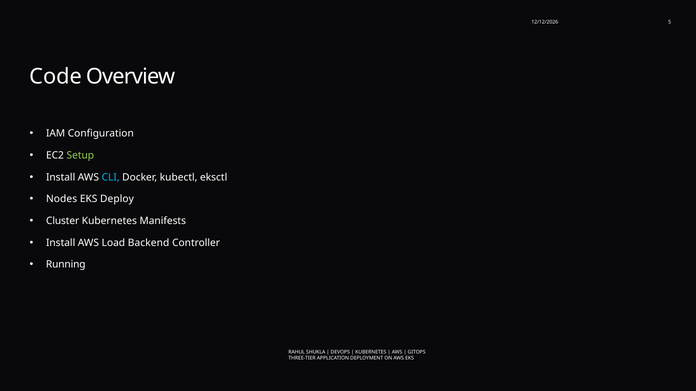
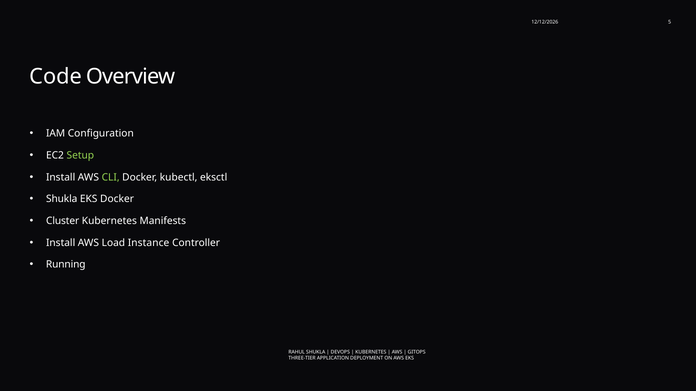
CLI colour: light blue -> light green (111, 177)
Nodes: Nodes -> Shukla (62, 199)
EKS Deploy: Deploy -> Docker (117, 199)
Backend: Backend -> Instance (149, 243)
